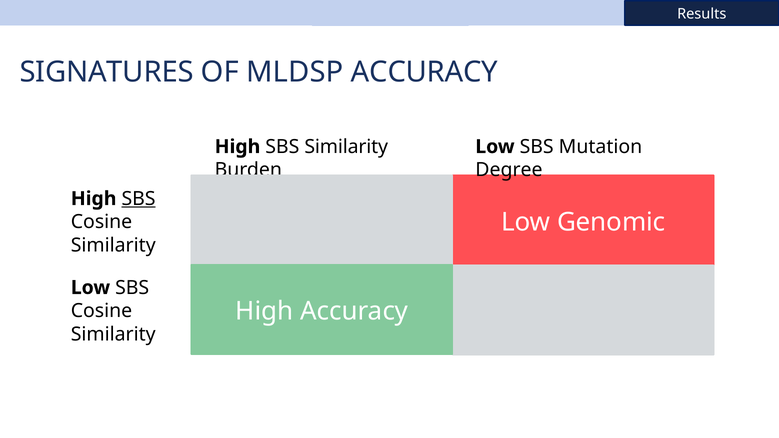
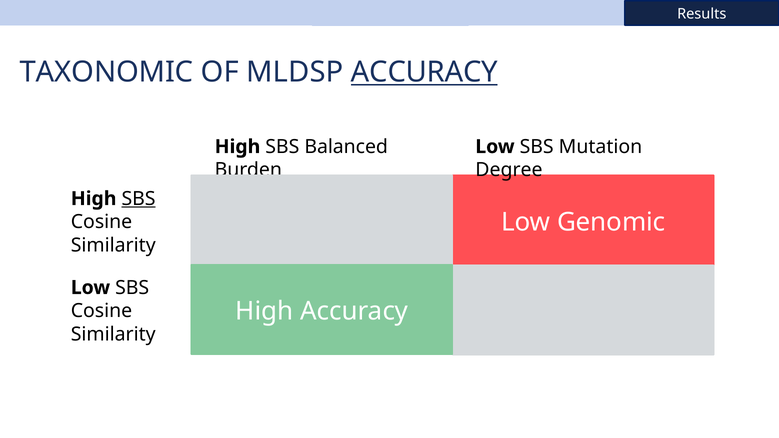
SIGNATURES: SIGNATURES -> TAXONOMIC (107, 72)
ACCURACY underline: none -> present (424, 72)
SBS Similarity: Similarity -> Balanced (346, 147)
